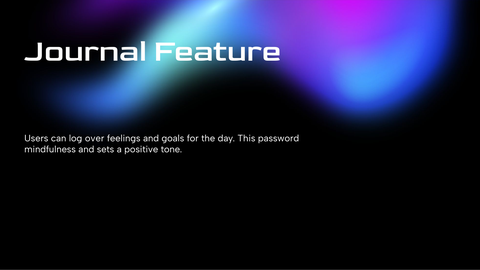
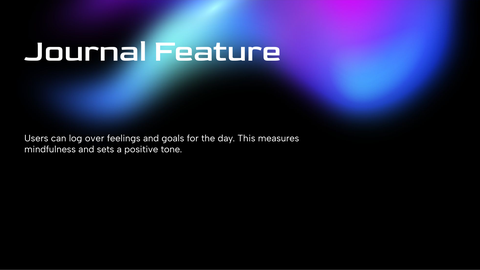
password: password -> measures (279, 138)
